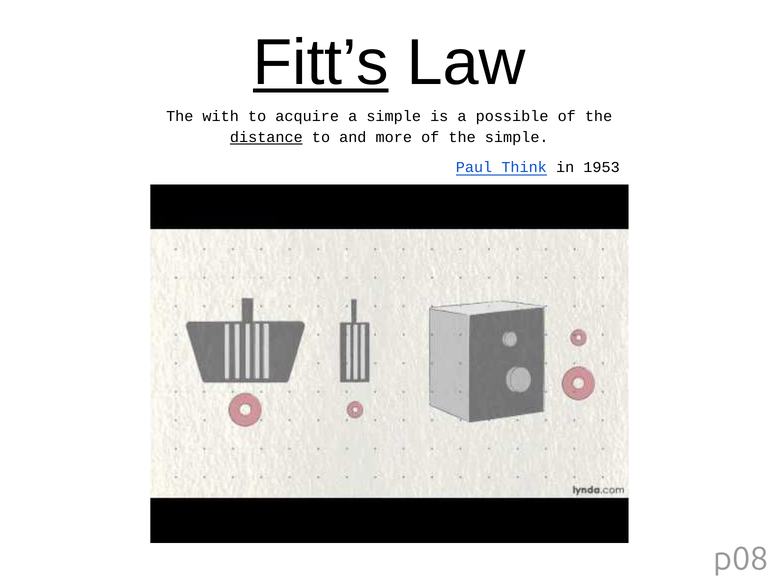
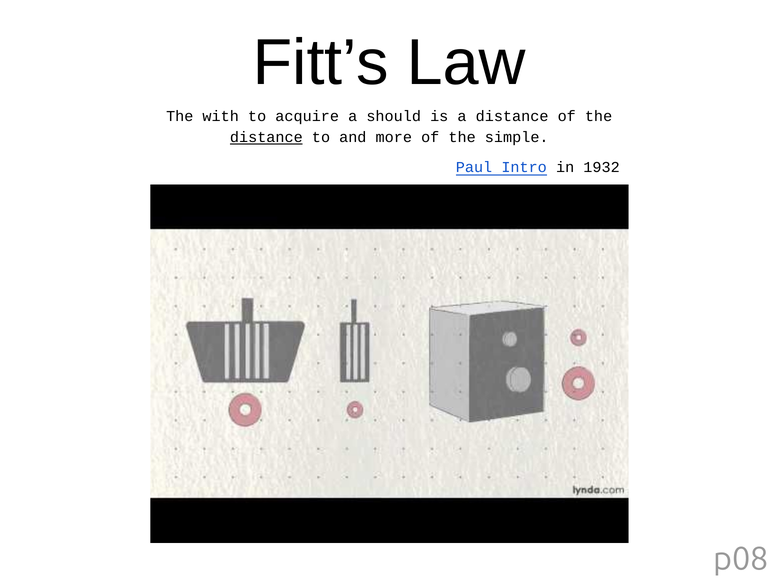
Fitt’s underline: present -> none (321, 63)
a simple: simple -> should (394, 117)
a possible: possible -> distance (512, 117)
Think: Think -> Intro (524, 167)
1953: 1953 -> 1932 (602, 167)
